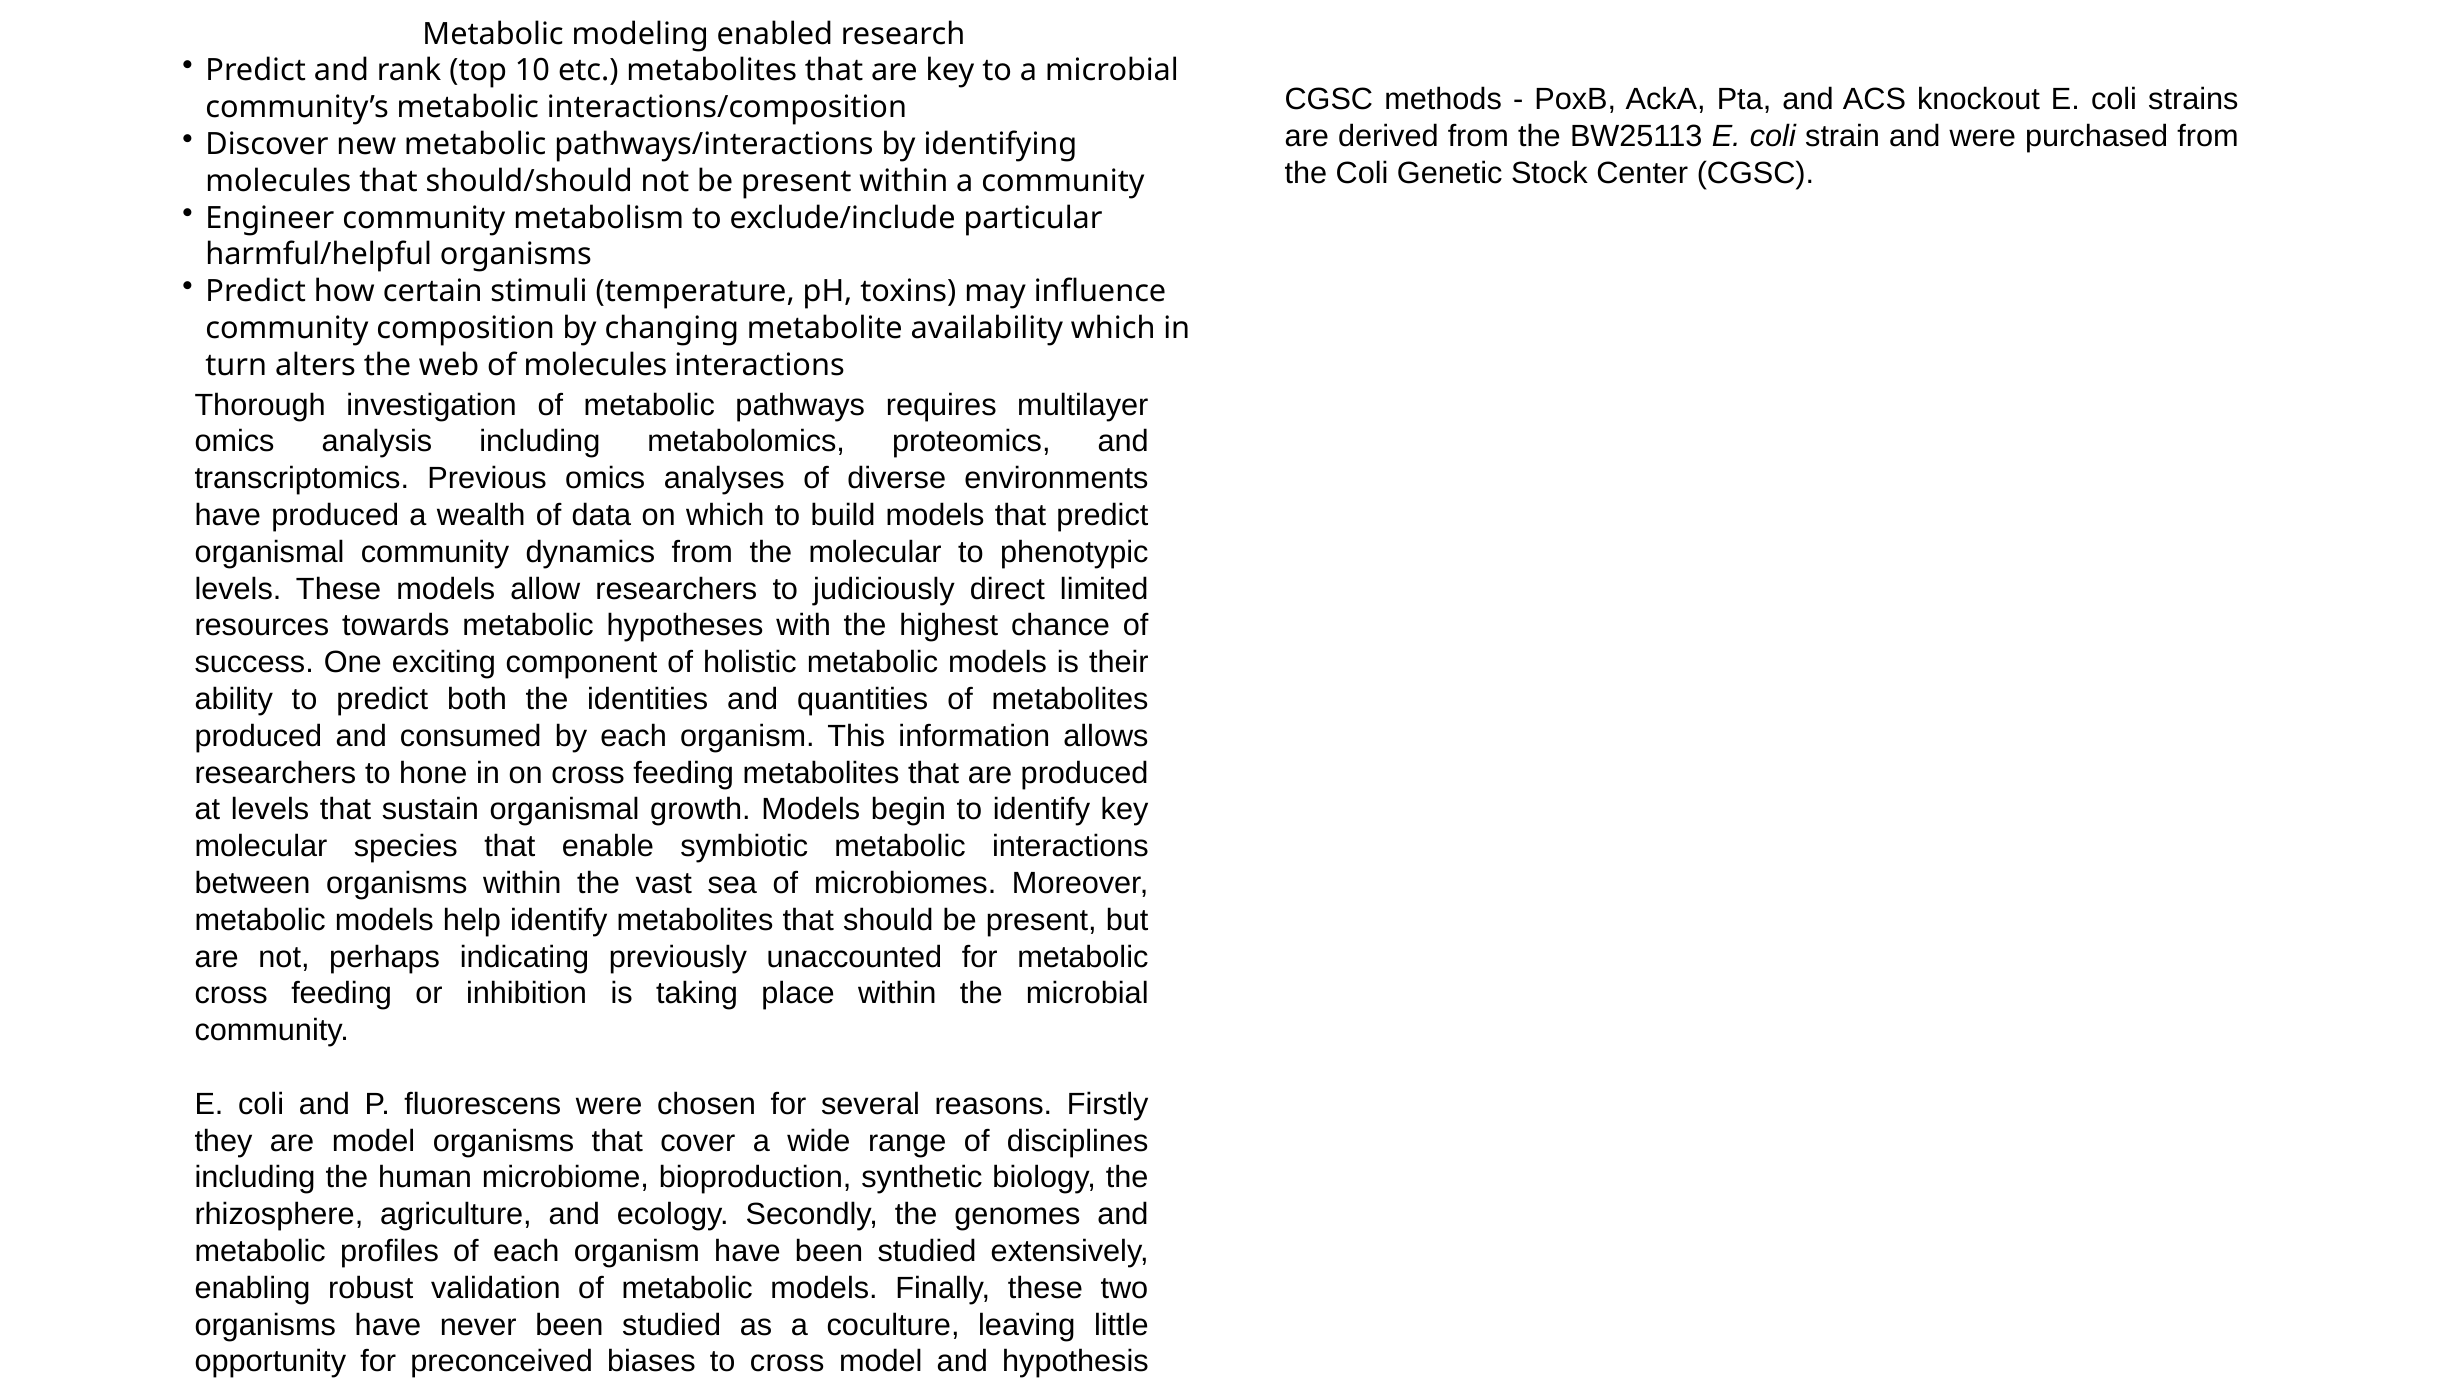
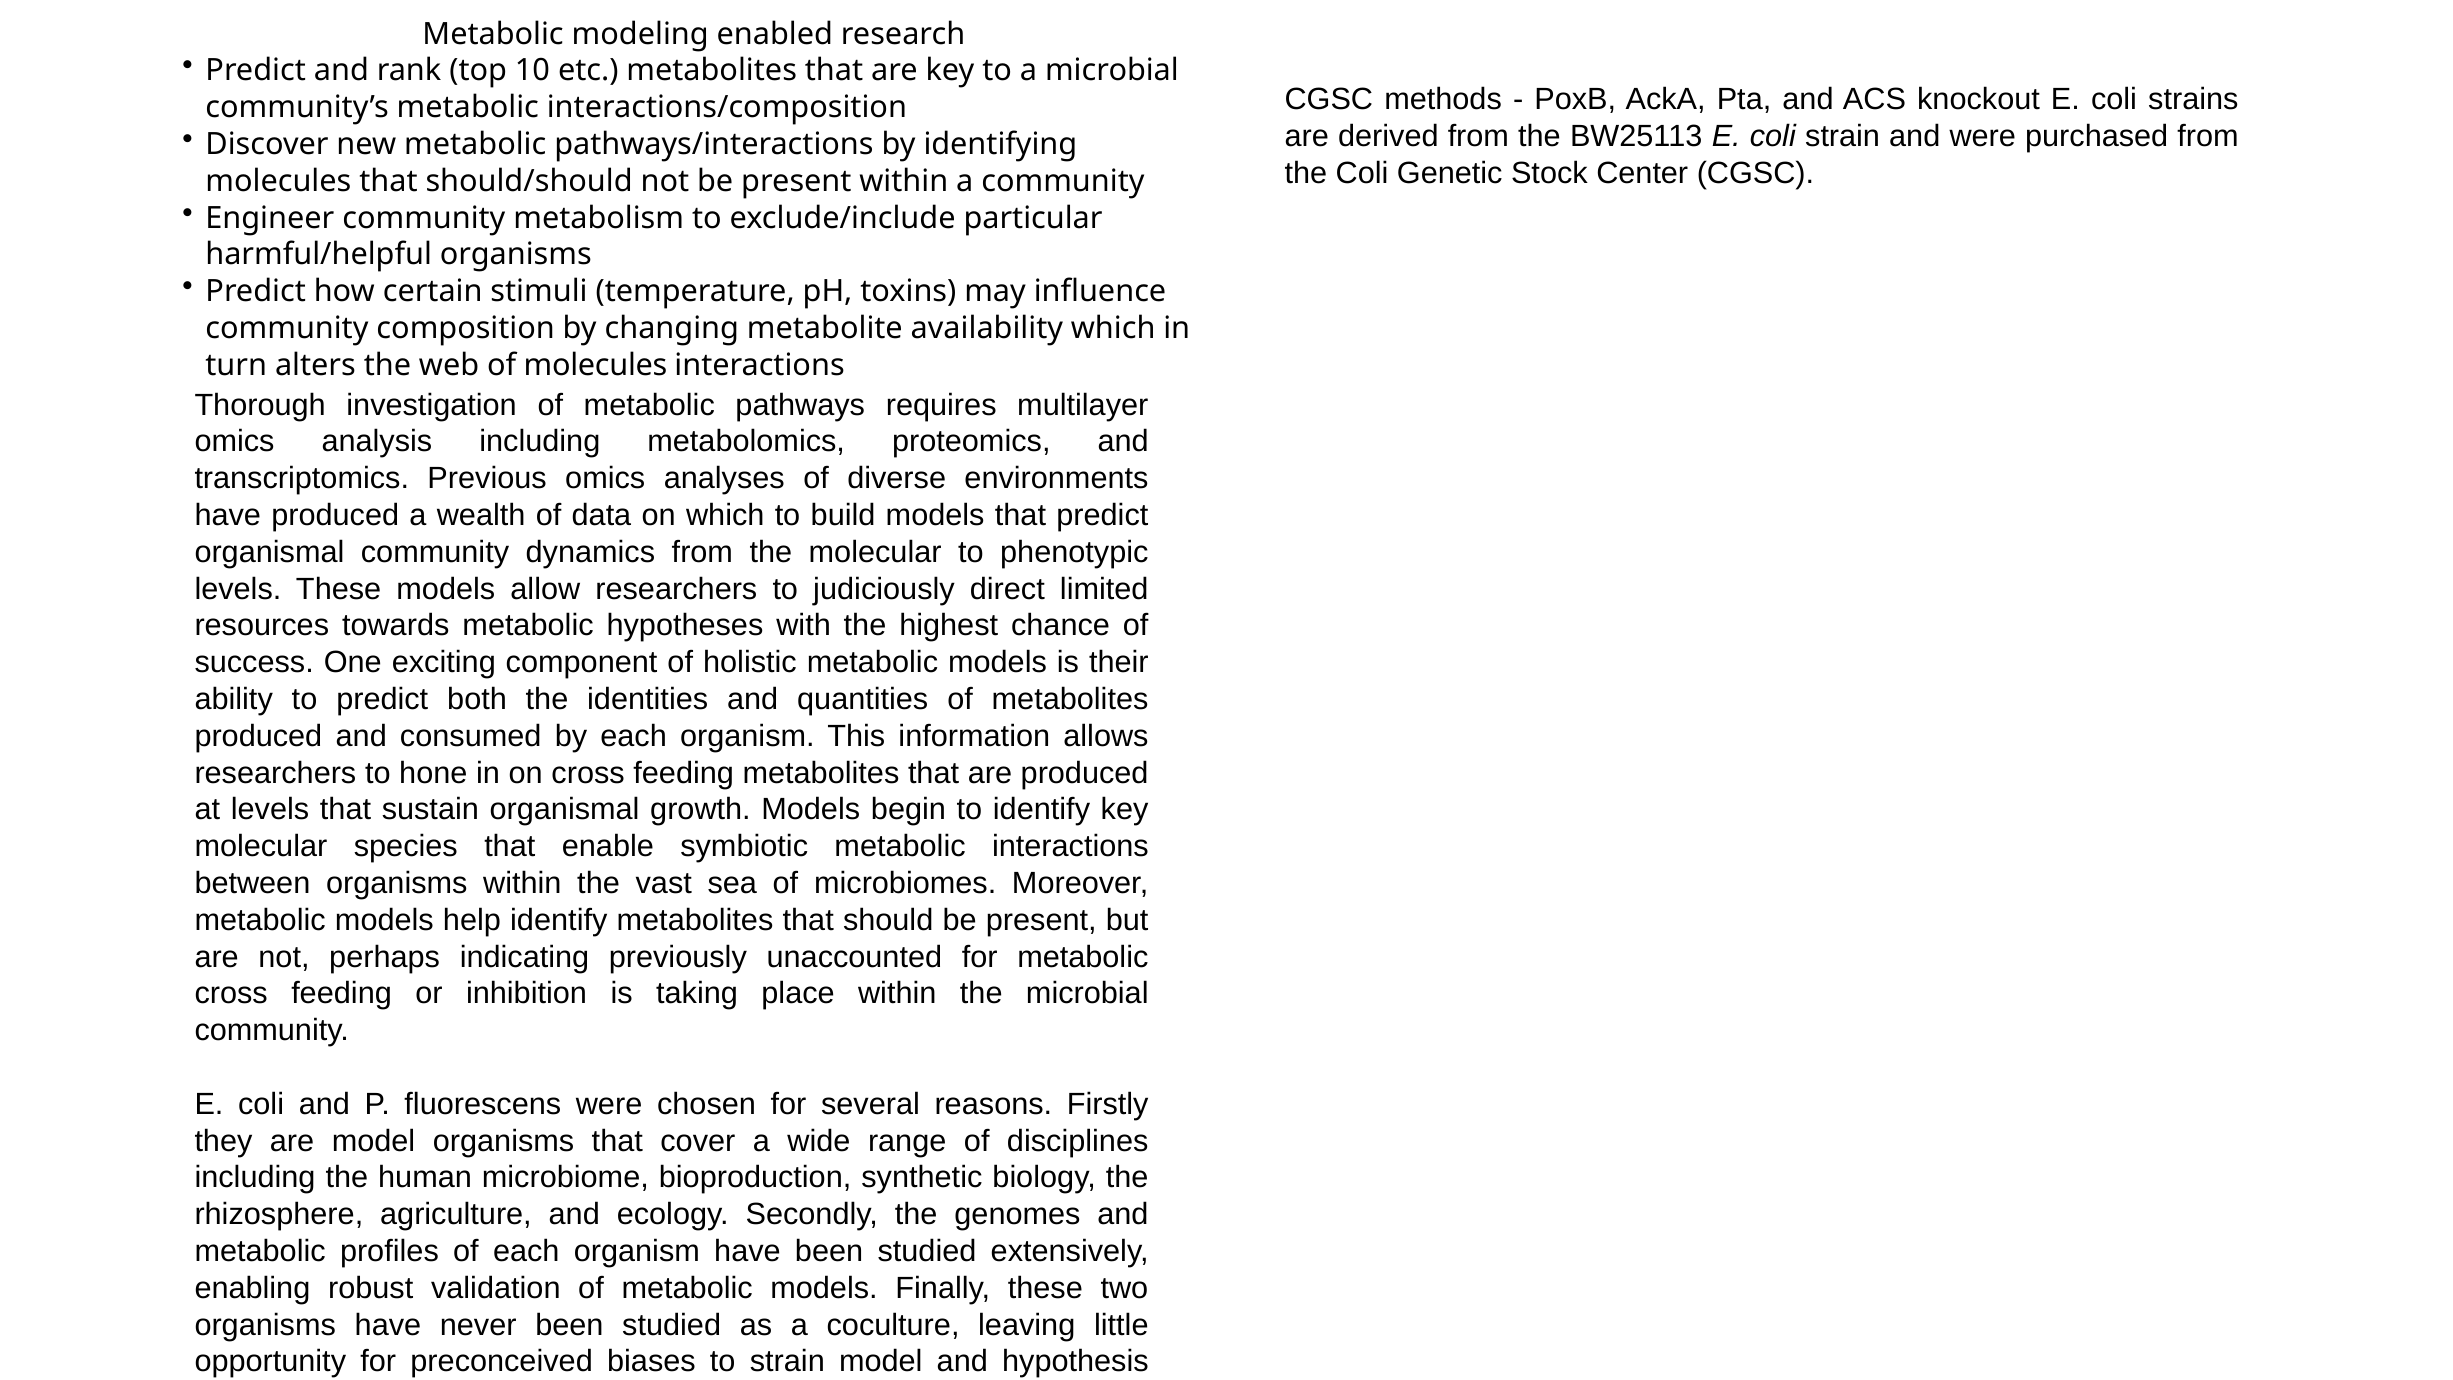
to cross: cross -> strain (787, 1362)
